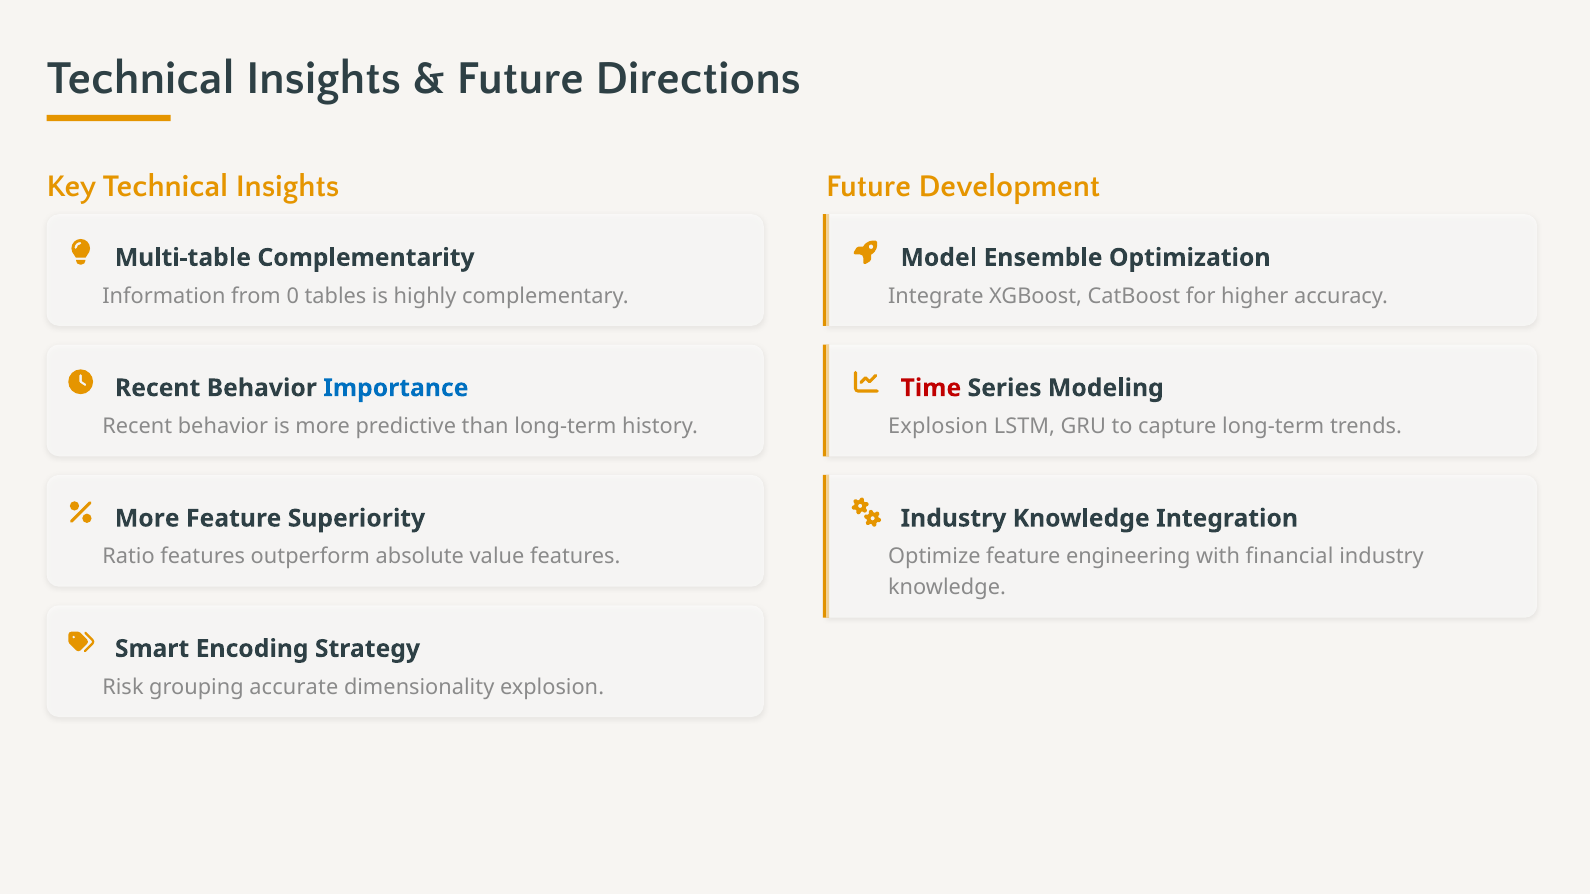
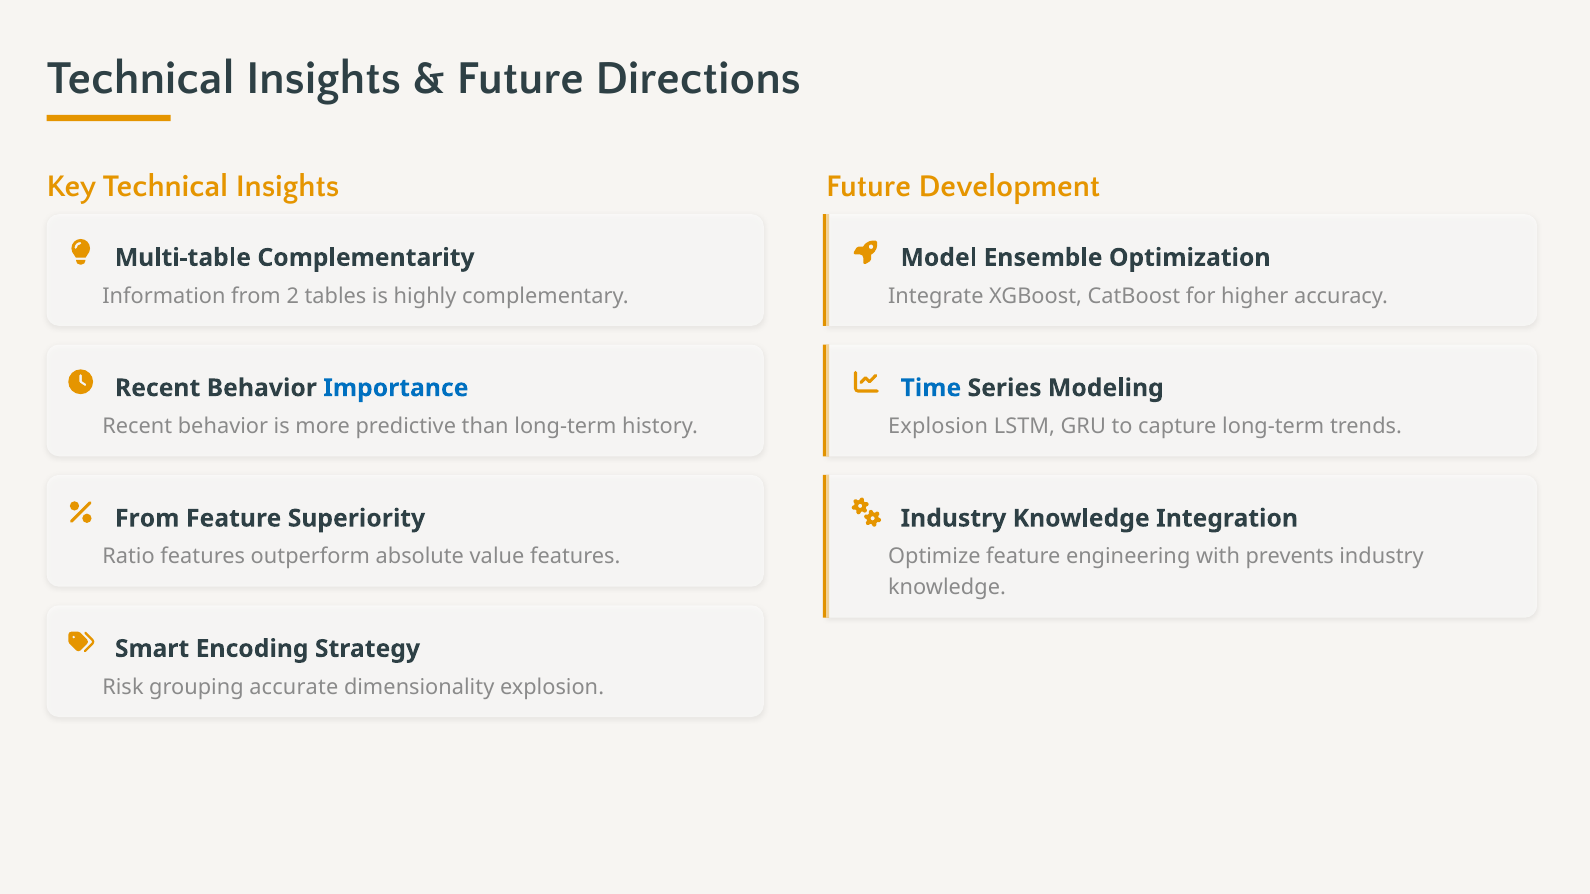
0: 0 -> 2 (293, 296)
Time colour: red -> blue (931, 388)
More: More -> From (147, 519)
financial: financial -> prevents (1290, 557)
